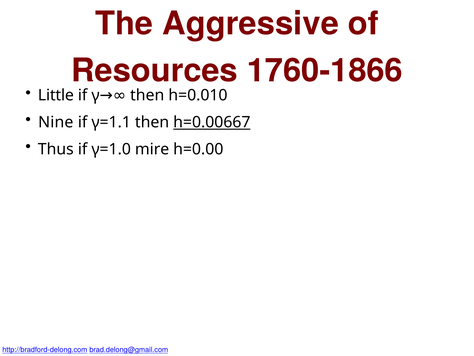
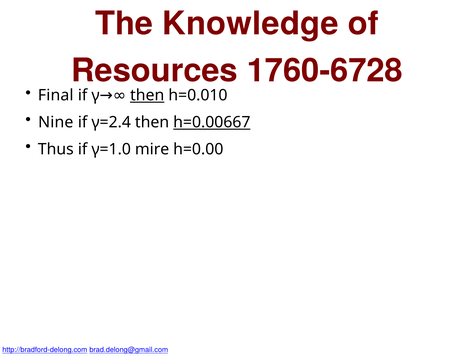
Aggressive: Aggressive -> Knowledge (250, 24)
1760-1866: 1760-1866 -> 1760-6728 (325, 71)
Little: Little -> Final (56, 95)
then underline: none -> present (147, 95)
γ=1.1: γ=1.1 -> γ=2.4 (111, 122)
